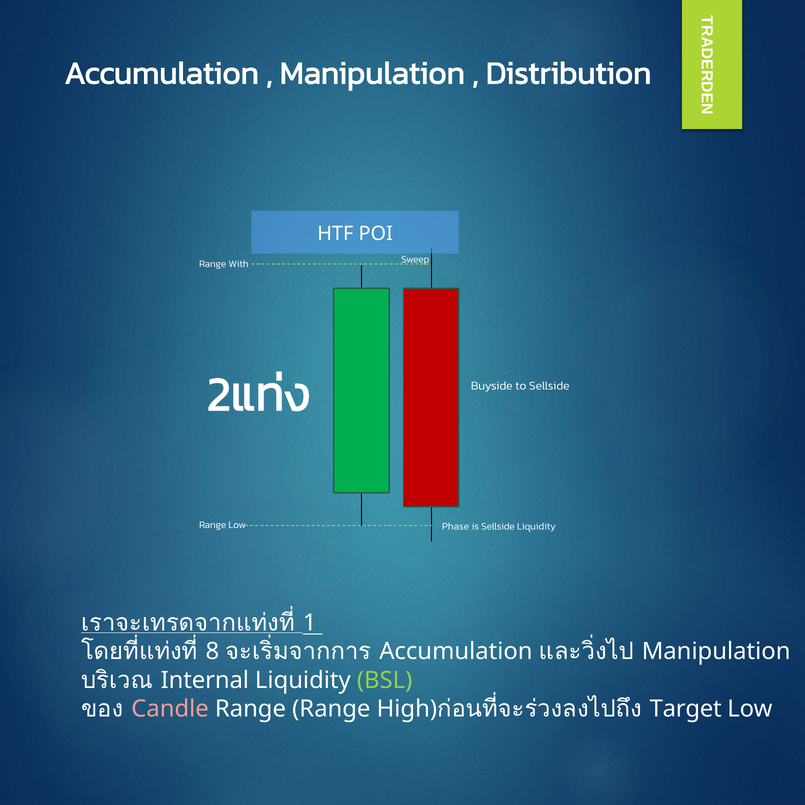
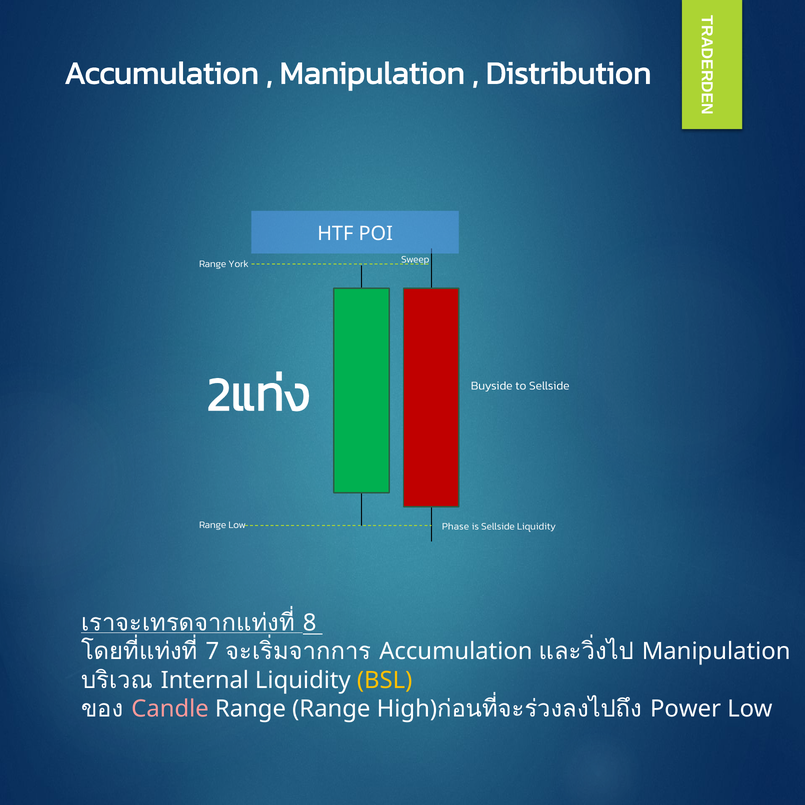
With: With -> York (239, 264)
1: 1 -> 8 (310, 623)
8: 8 -> 7 (212, 652)
BSL colour: light green -> yellow (385, 680)
Target: Target -> Power (686, 709)
